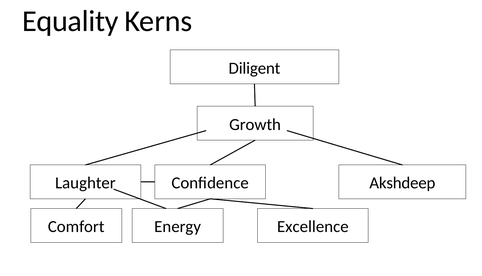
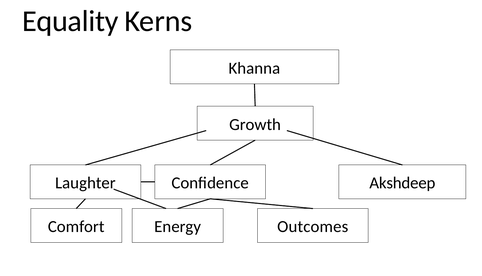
Diligent: Diligent -> Khanna (254, 68)
Excellence: Excellence -> Outcomes (313, 226)
